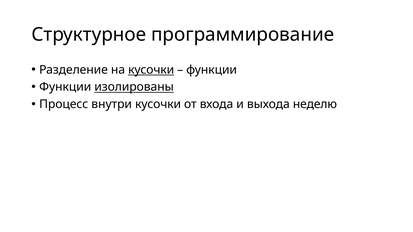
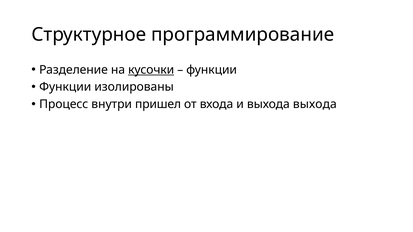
изолированы underline: present -> none (134, 87)
внутри кусочки: кусочки -> пришел (158, 104)
выхода неделю: неделю -> выхода (315, 104)
